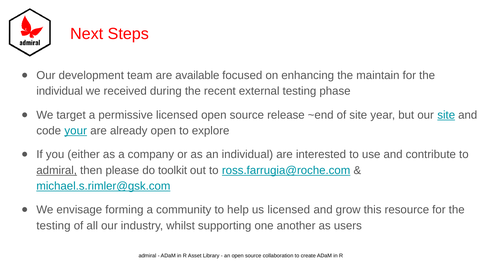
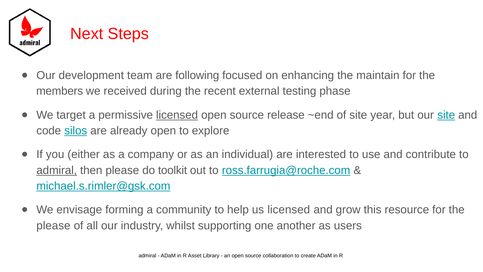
available: available -> following (197, 75)
individual: individual -> members (60, 91)
licensed underline: none -> present (177, 115)
your: your -> silos (76, 131)
testing: testing -> please (53, 225)
